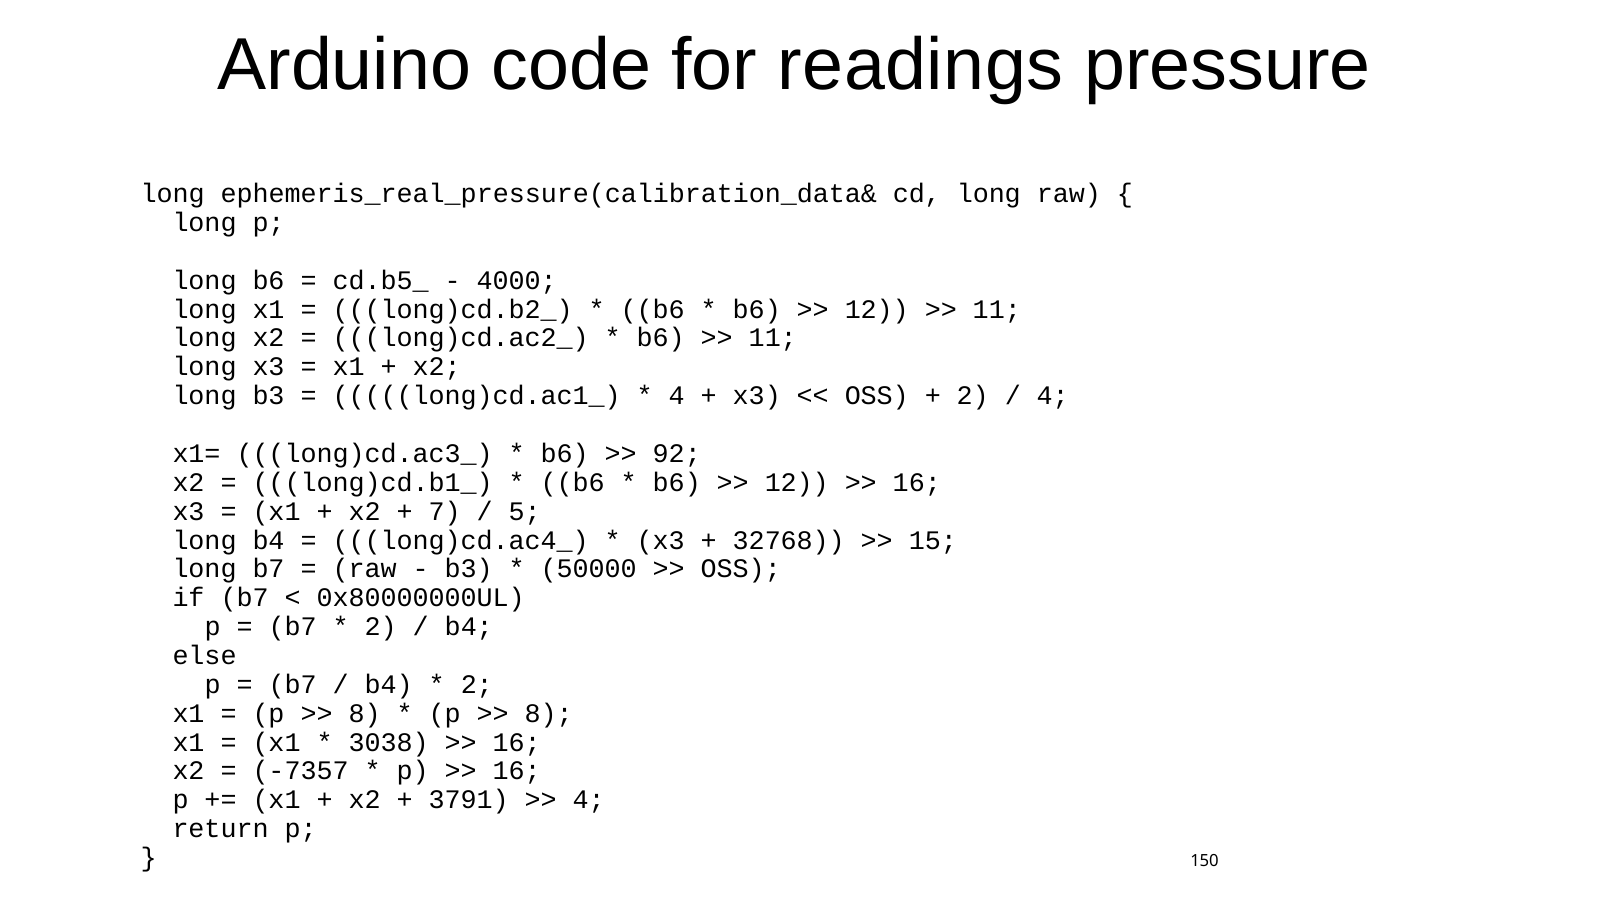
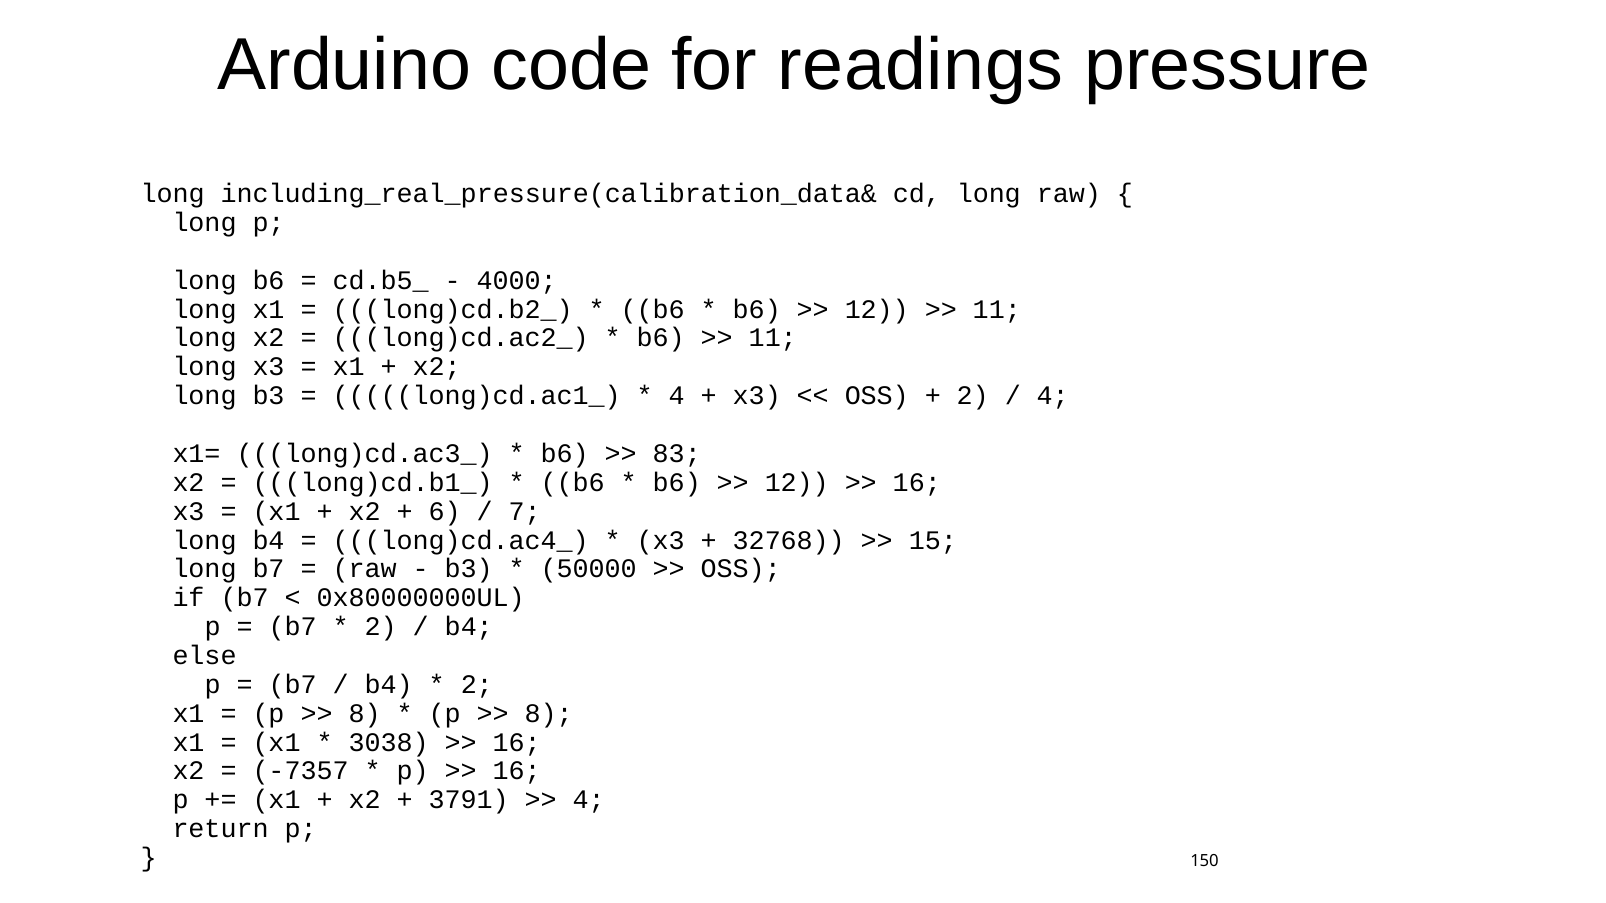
ephemeris_real_pressure(calibration_data&: ephemeris_real_pressure(calibration_data& -> including_real_pressure(calibration_data& (549, 194)
92: 92 -> 83 (677, 454)
7: 7 -> 6 (445, 512)
5: 5 -> 7 (525, 512)
